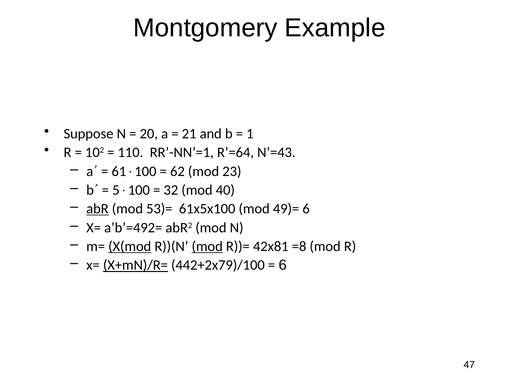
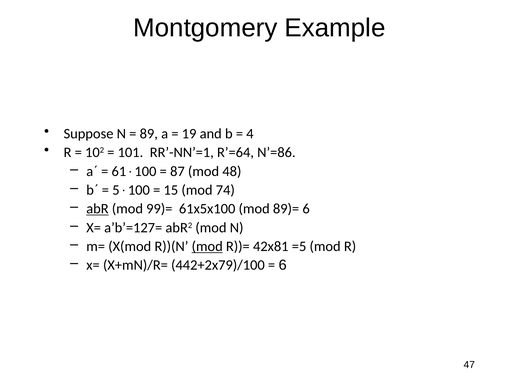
20: 20 -> 89 (149, 133)
21: 21 -> 19 (189, 133)
1: 1 -> 4 (250, 133)
110: 110 -> 101 (130, 152)
N’=43: N’=43 -> N’=86 (276, 152)
62: 62 -> 87 (177, 171)
23: 23 -> 48 (232, 171)
32: 32 -> 15 (171, 190)
40: 40 -> 74 (225, 190)
53)=: 53)= -> 99)= (159, 208)
49)=: 49)= -> 89)= (286, 208)
a’b’=492=: a’b’=492= -> a’b’=127= (133, 227)
X(mod underline: present -> none (130, 246)
=8: =8 -> =5 (299, 246)
X+mN)/R= underline: present -> none (135, 265)
